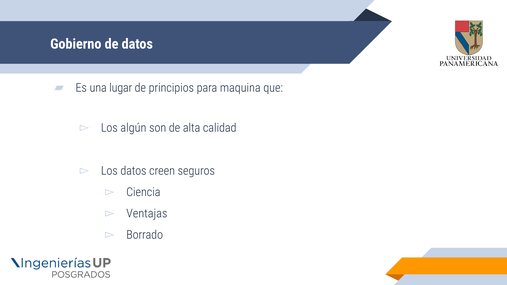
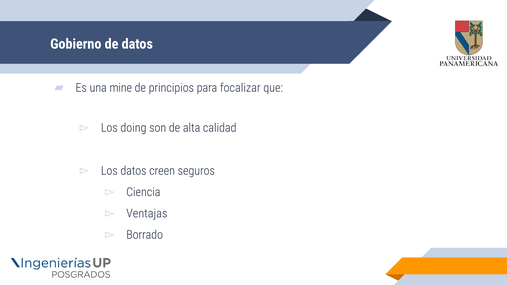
lugar: lugar -> mine (121, 88)
maquina: maquina -> focalizar (240, 88)
algún: algún -> doing (133, 128)
